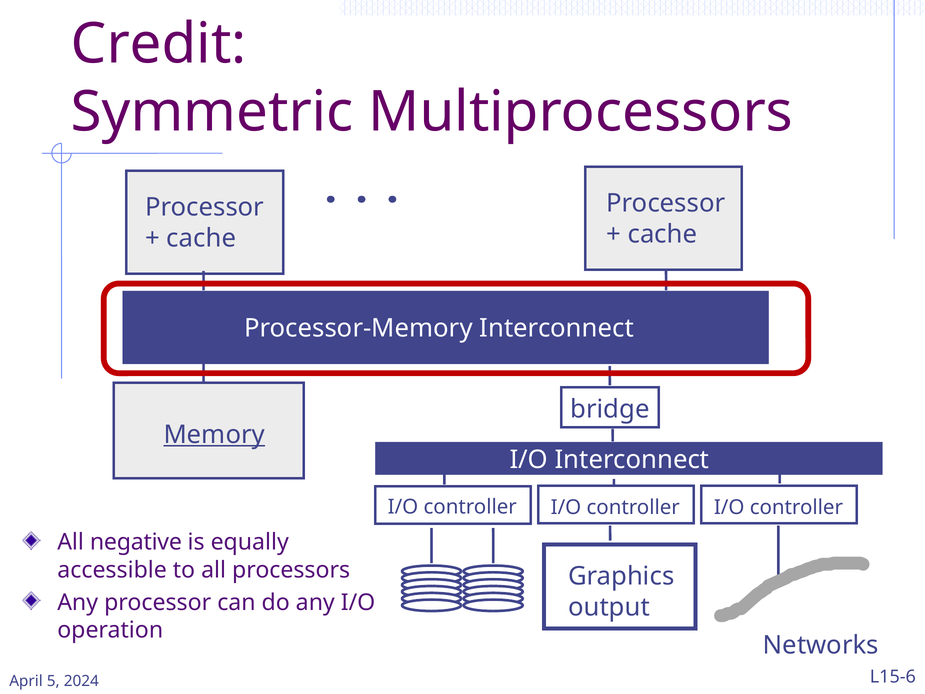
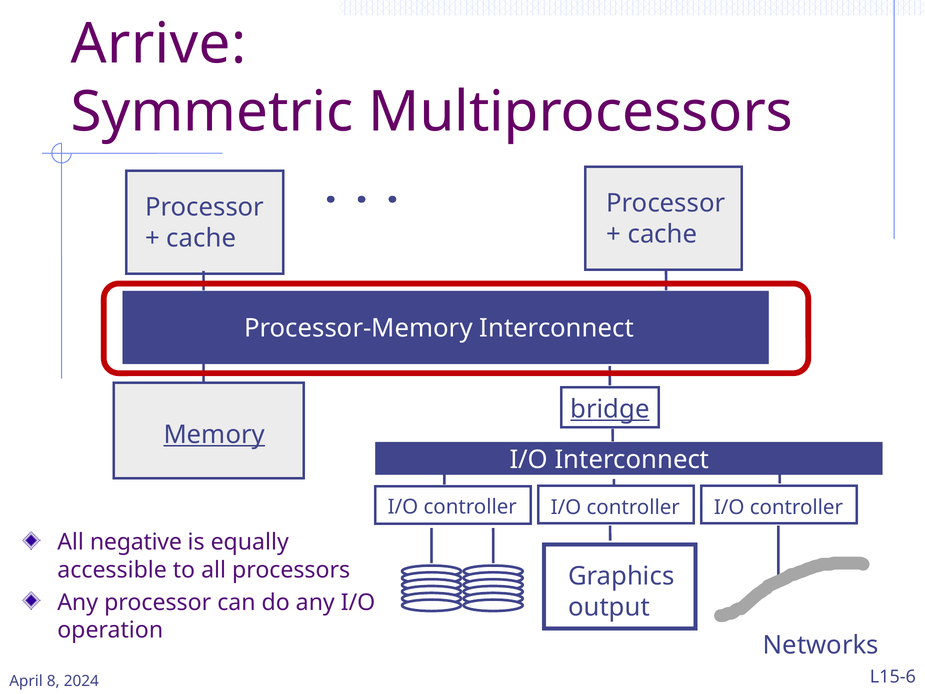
Credit: Credit -> Arrive (158, 44)
bridge underline: none -> present (610, 409)
5: 5 -> 8 (53, 681)
